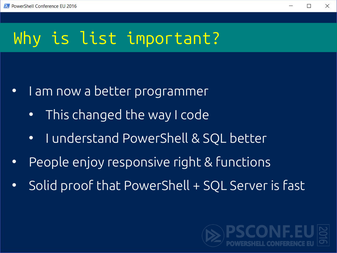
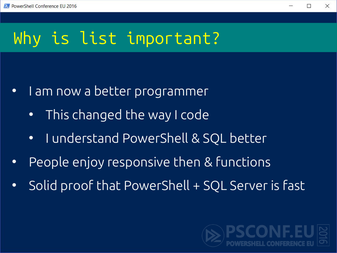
right: right -> then (187, 162)
